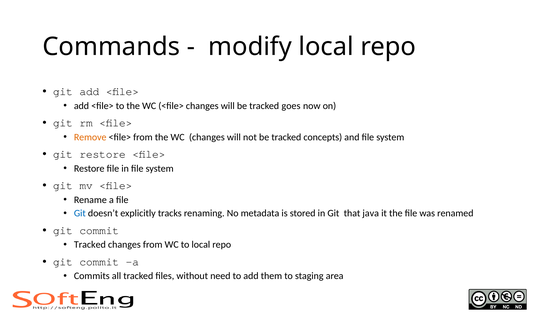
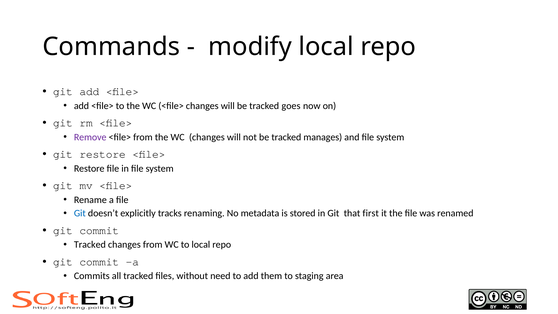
Remove colour: orange -> purple (90, 137)
concepts: concepts -> manages (323, 137)
java: java -> first (371, 213)
